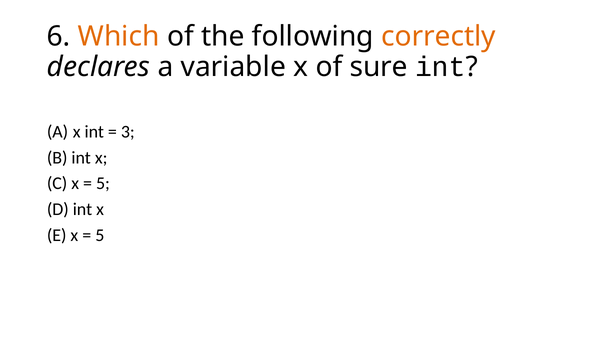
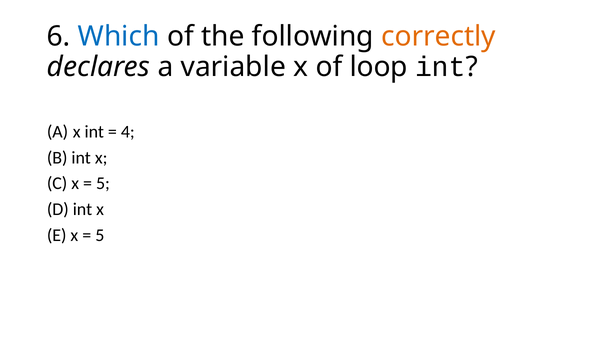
Which colour: orange -> blue (119, 36)
sure: sure -> loop (379, 67)
3: 3 -> 4 (128, 132)
